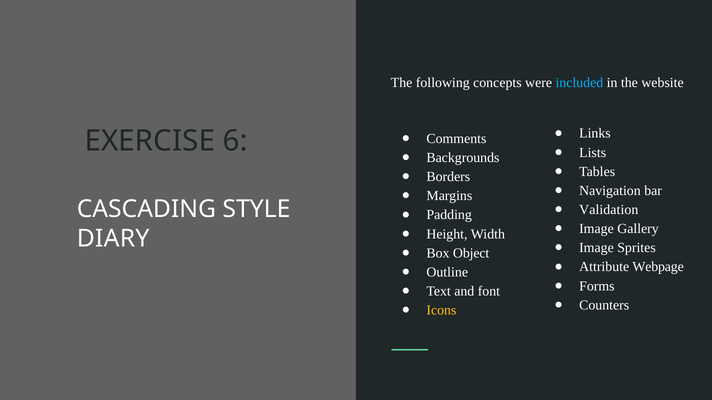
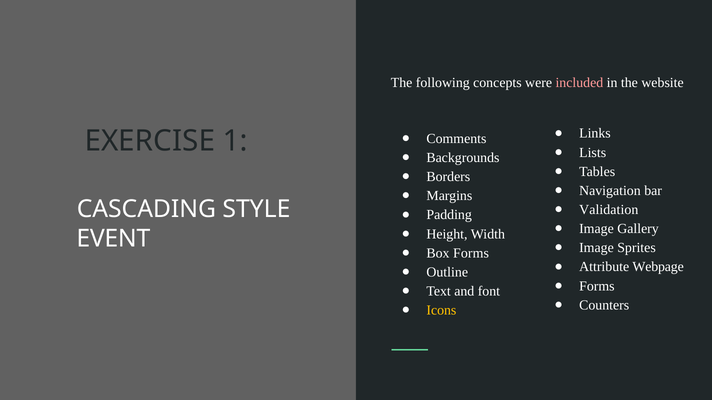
included colour: light blue -> pink (579, 83)
6: 6 -> 1 (235, 141)
DIARY: DIARY -> EVENT (113, 239)
Box Object: Object -> Forms (471, 253)
